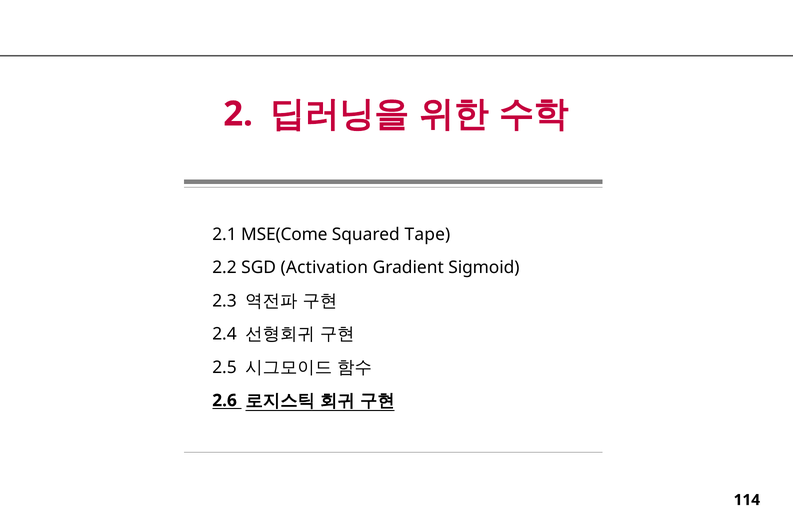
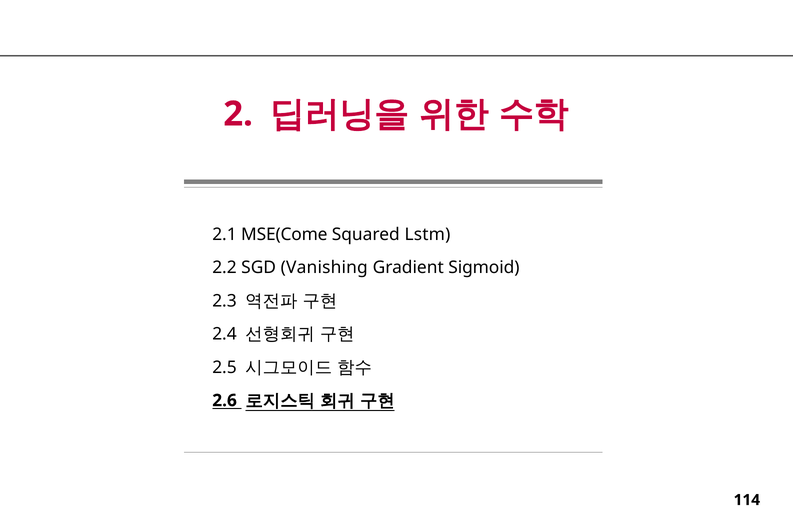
Tape: Tape -> Lstm (427, 234)
Activation: Activation -> Vanishing (324, 268)
